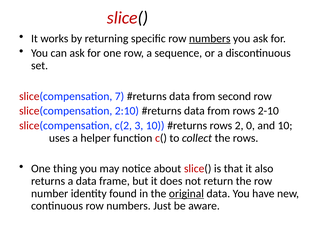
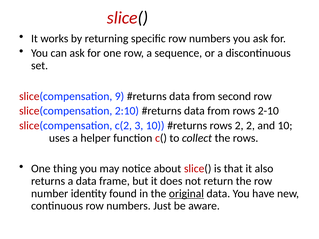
numbers underline: present -> none (210, 39)
7: 7 -> 9 (120, 96)
2 0: 0 -> 2 (250, 126)
